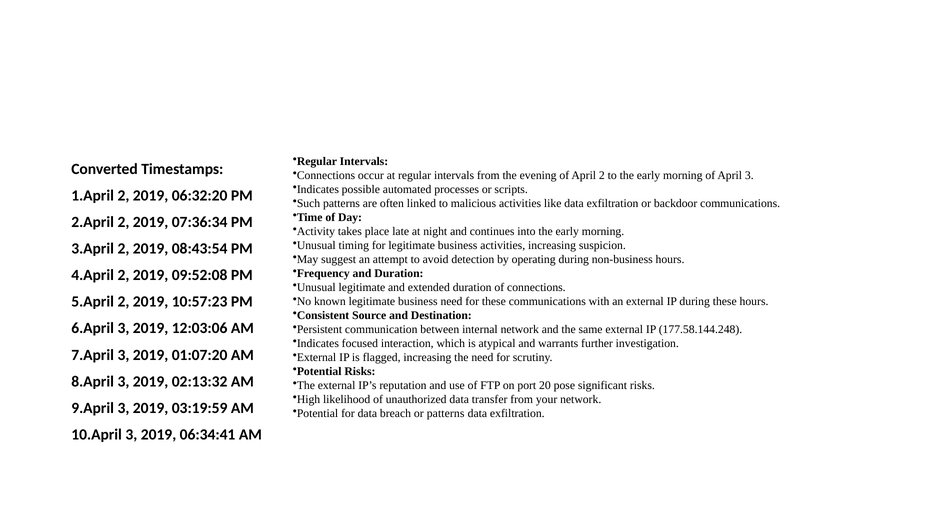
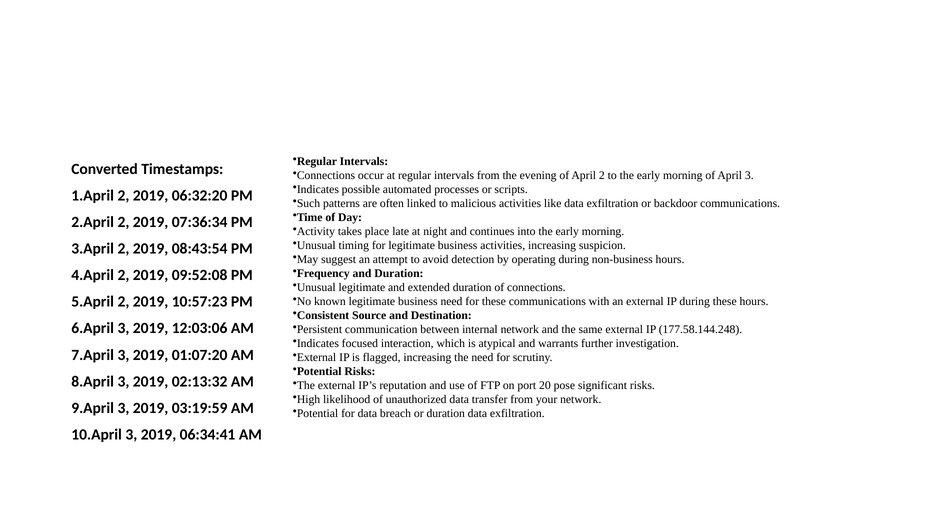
or patterns: patterns -> duration (446, 414)
